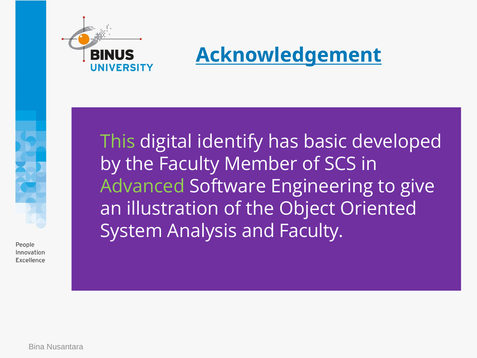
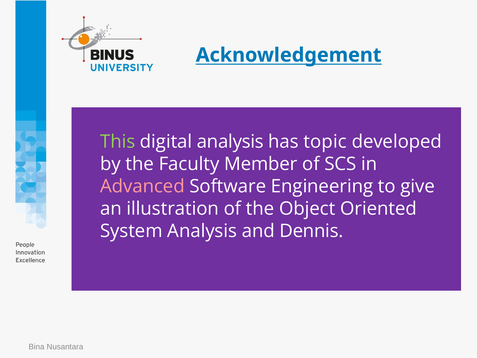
digital identify: identify -> analysis (230, 142)
basic: basic -> topic (325, 142)
Advanced colour: light green -> pink (142, 186)
and Faculty: Faculty -> Dennis (311, 231)
